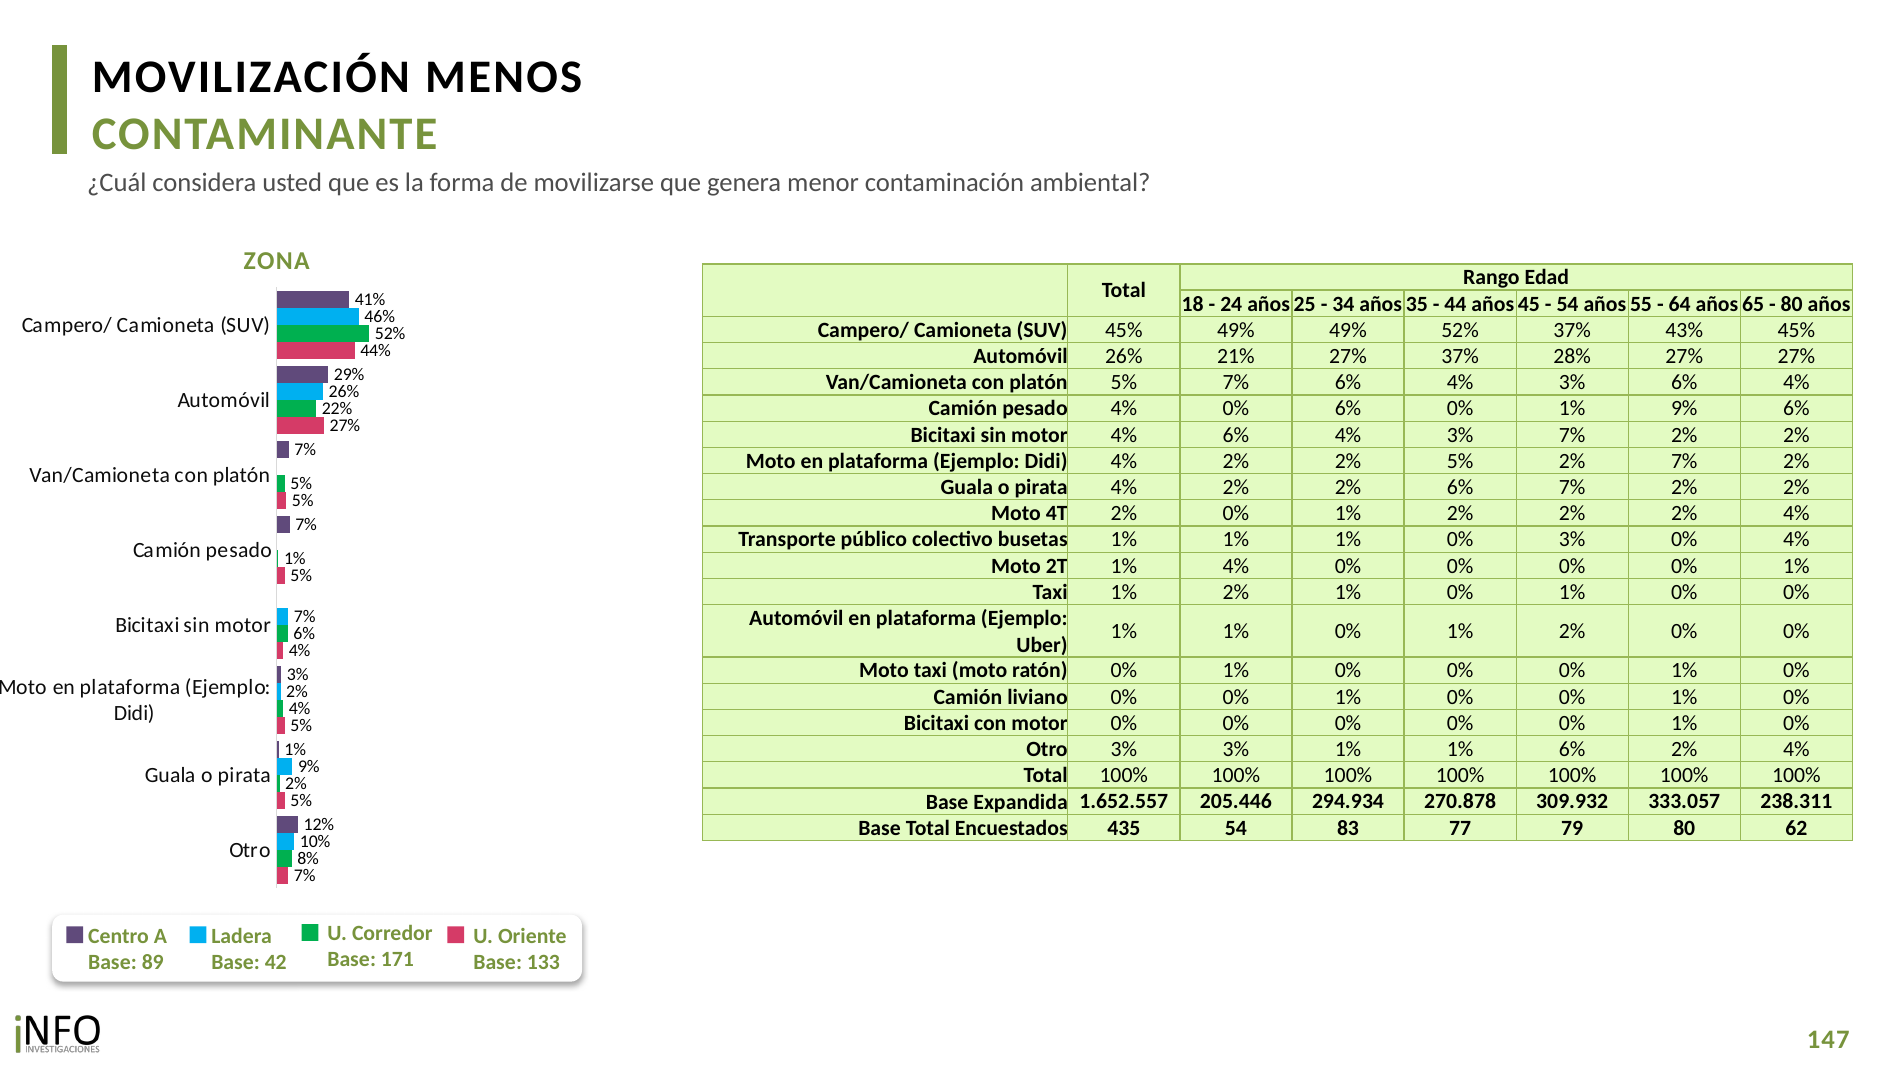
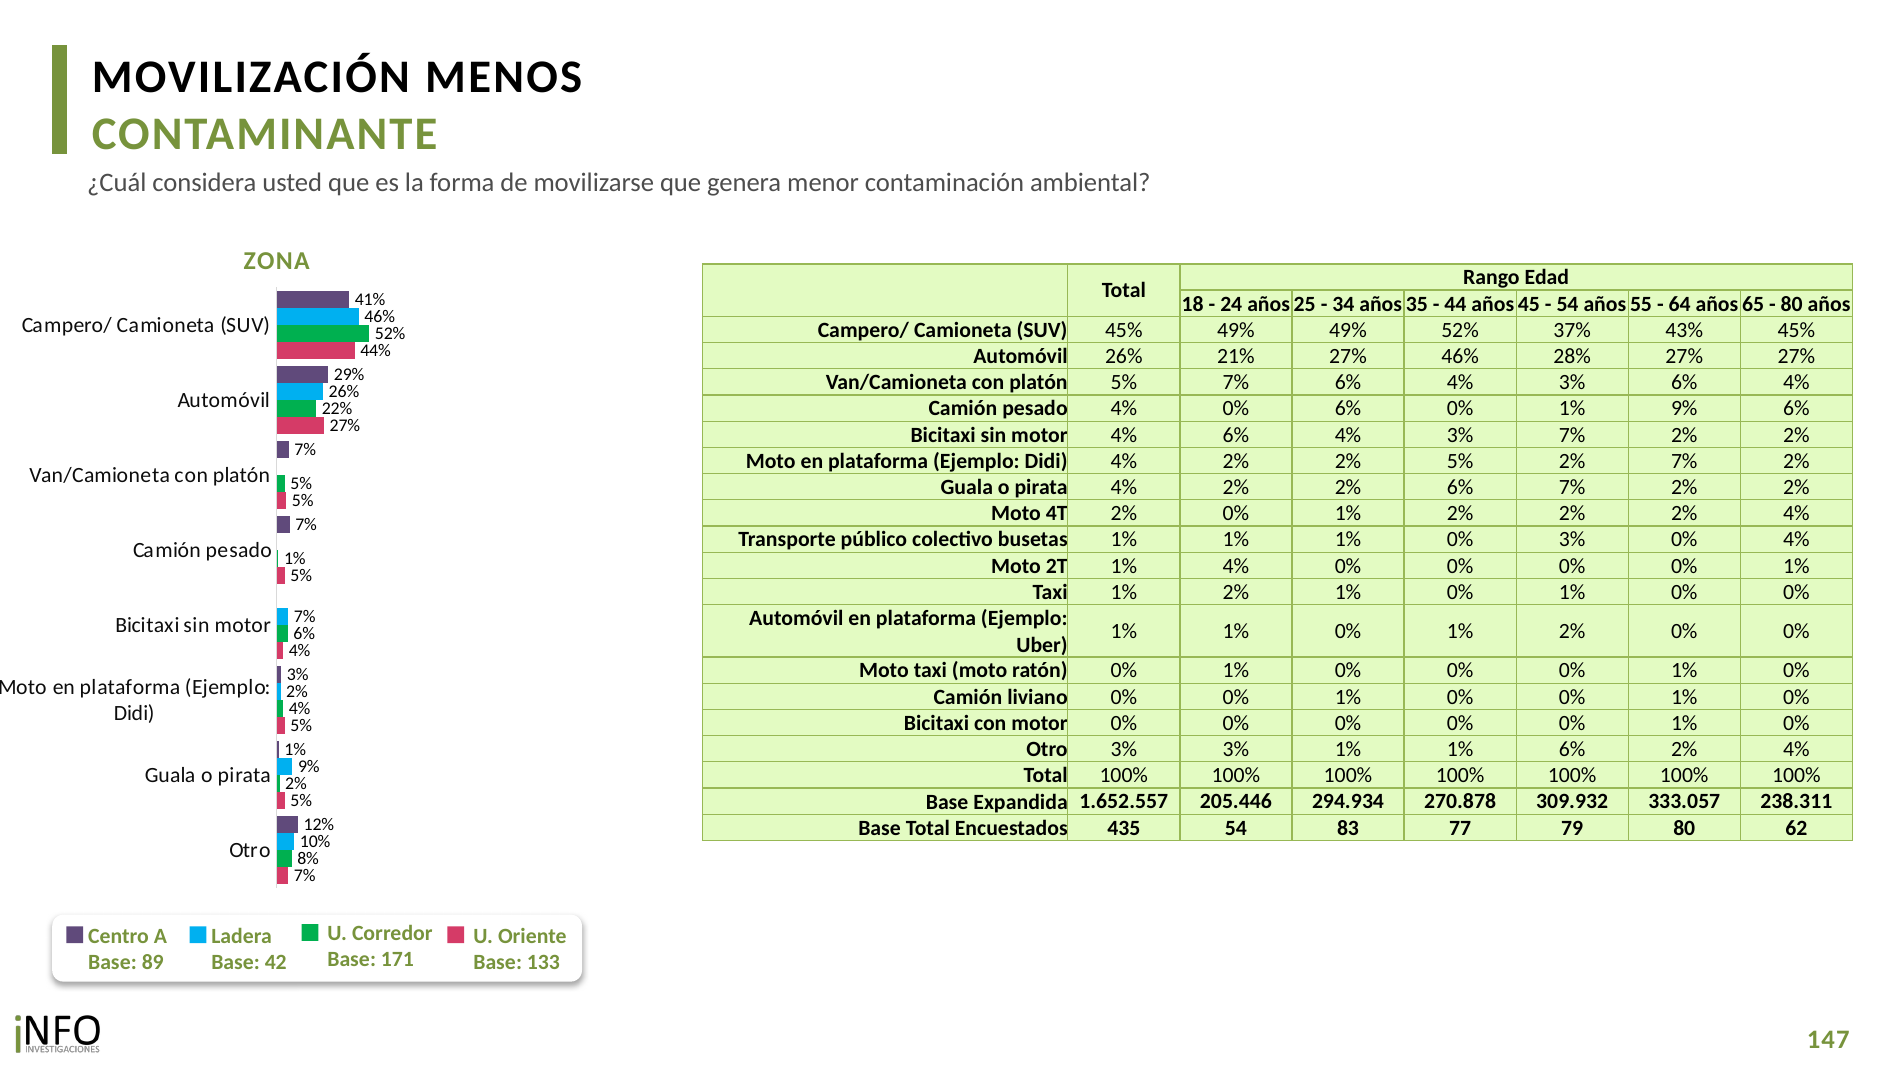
27% 37%: 37% -> 46% (1460, 356)
